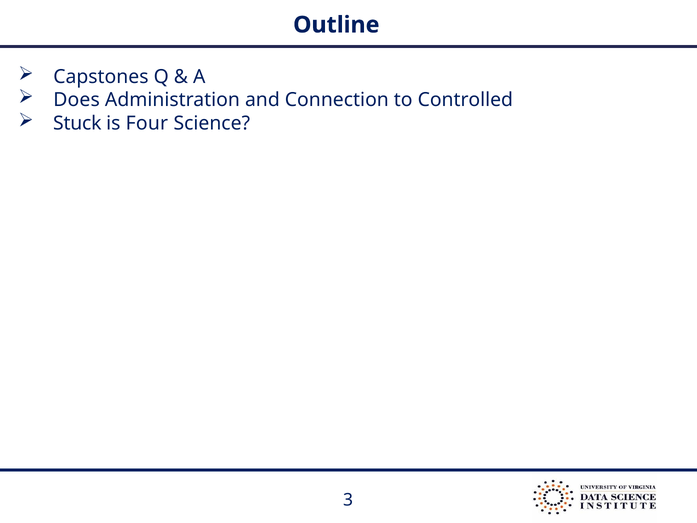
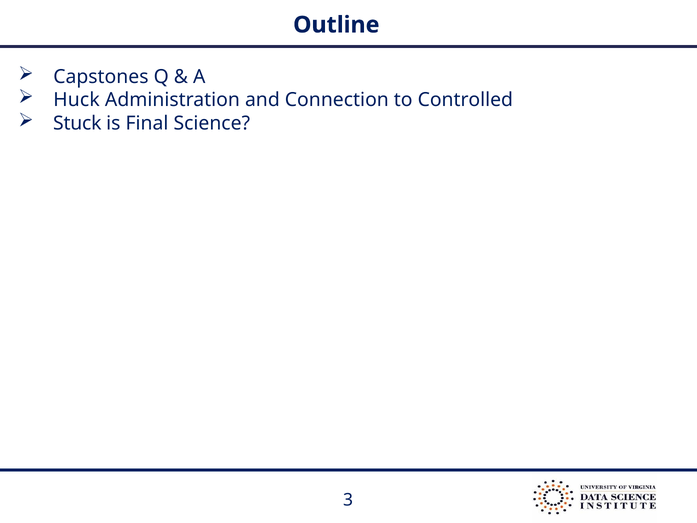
Does: Does -> Huck (77, 100)
Four: Four -> Final (147, 123)
